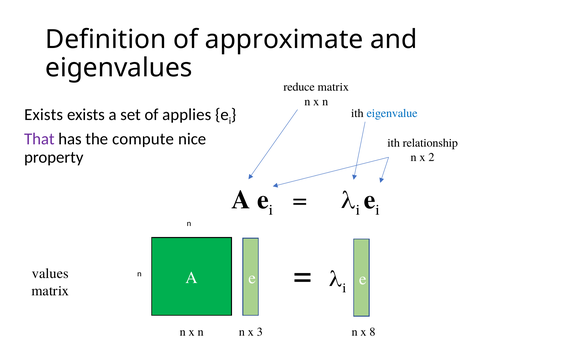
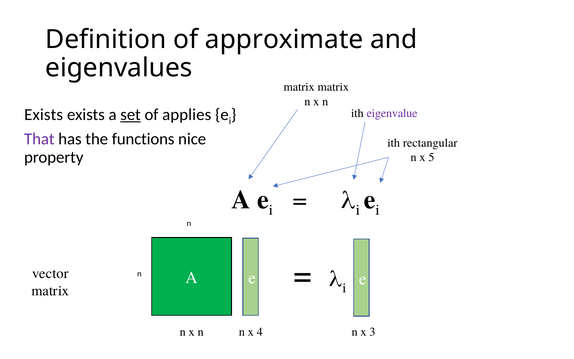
reduce: reduce -> matrix (299, 87)
set underline: none -> present (131, 114)
eigenvalue colour: blue -> purple (392, 113)
compute: compute -> functions (143, 139)
relationship: relationship -> rectangular (430, 143)
2: 2 -> 5 (431, 157)
values: values -> vector (50, 273)
3: 3 -> 4 (260, 332)
8: 8 -> 3 (372, 332)
